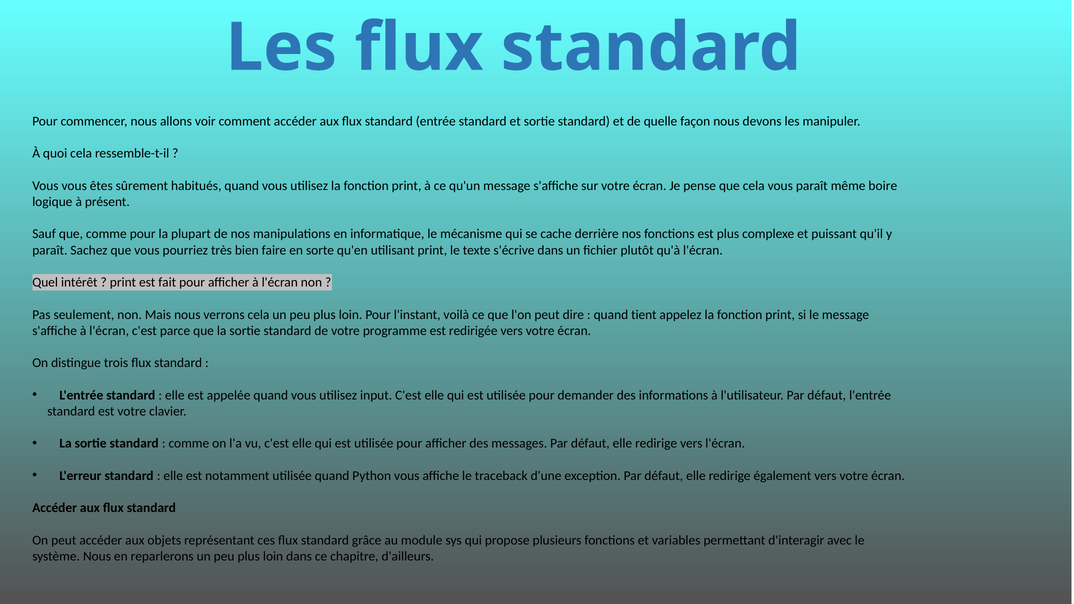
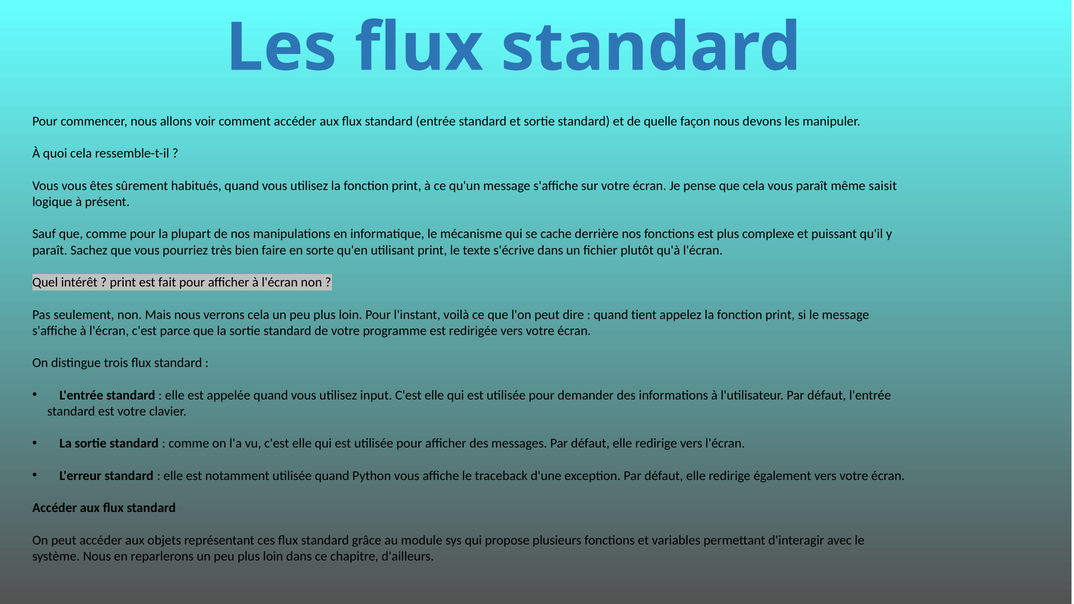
boire: boire -> saisit (883, 186)
